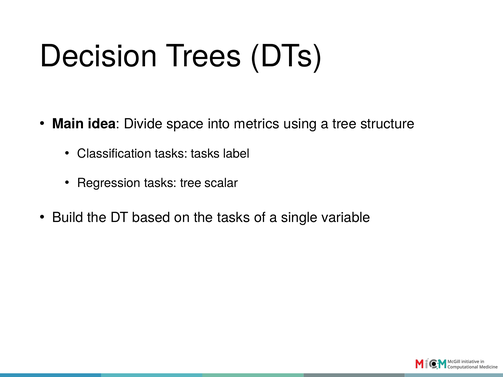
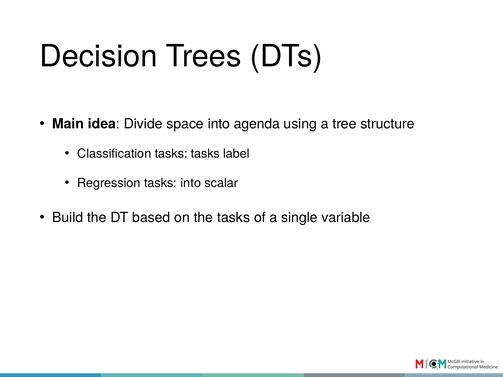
metrics: metrics -> agenda (257, 124)
tasks tree: tree -> into (191, 183)
